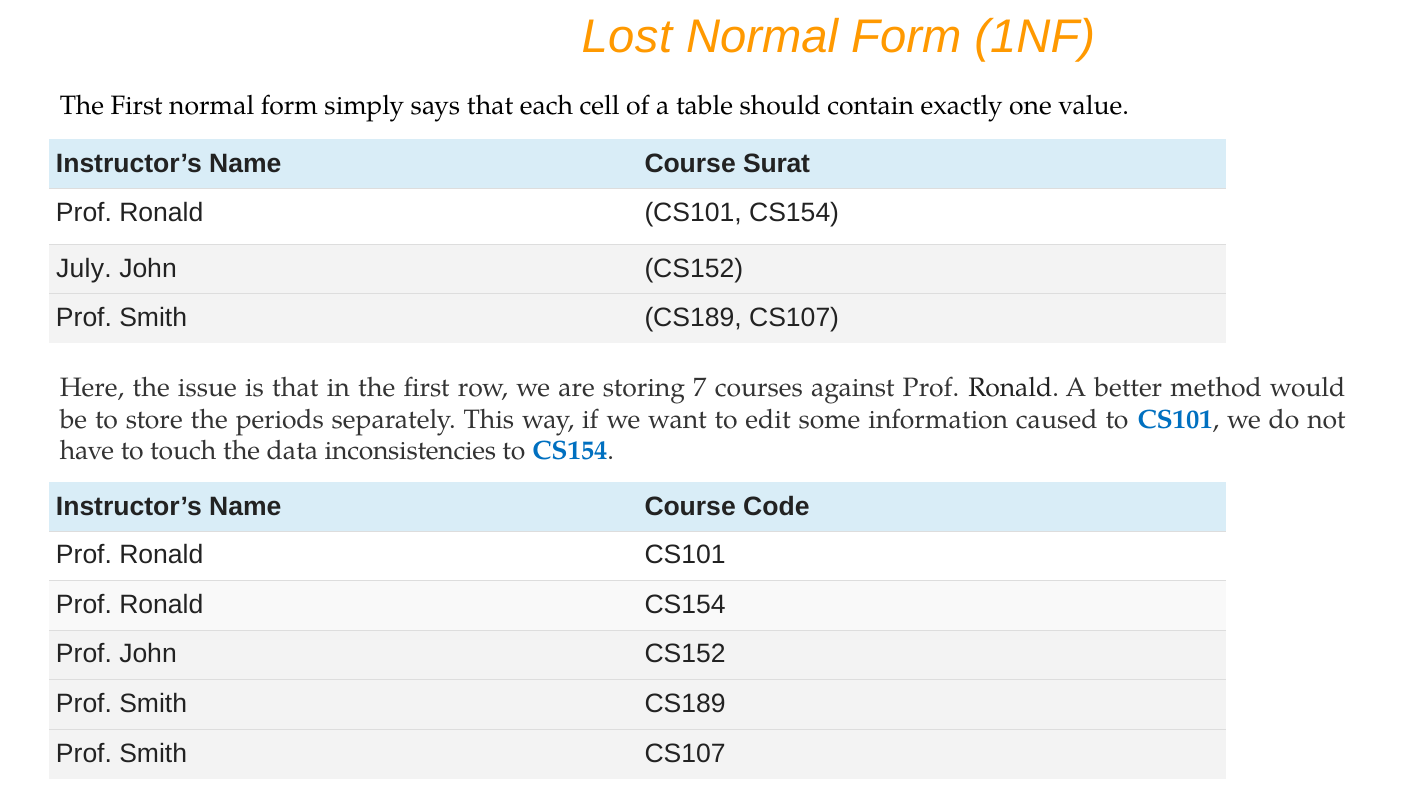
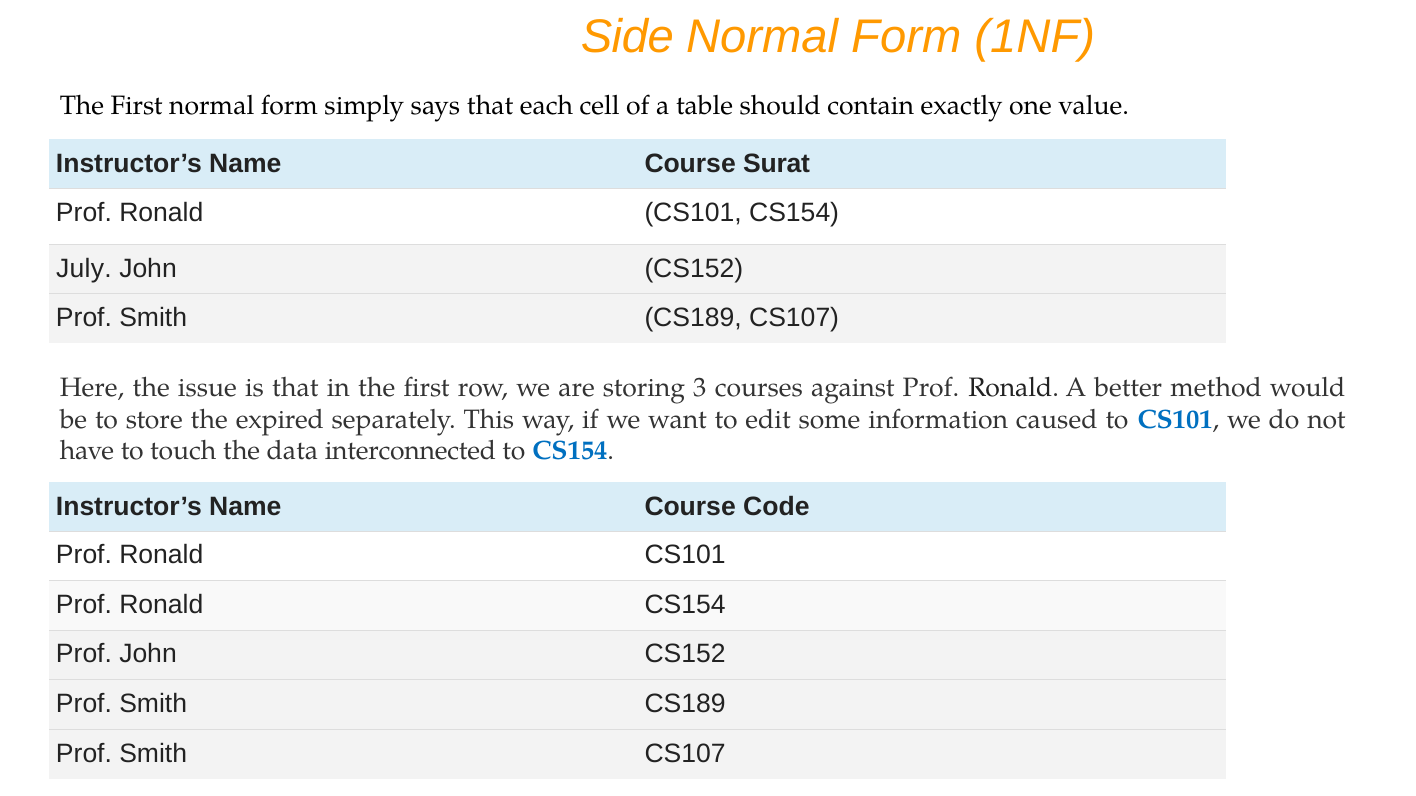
Lost: Lost -> Side (627, 37)
7: 7 -> 3 (700, 388)
periods: periods -> expired (280, 420)
inconsistencies: inconsistencies -> interconnected (410, 451)
